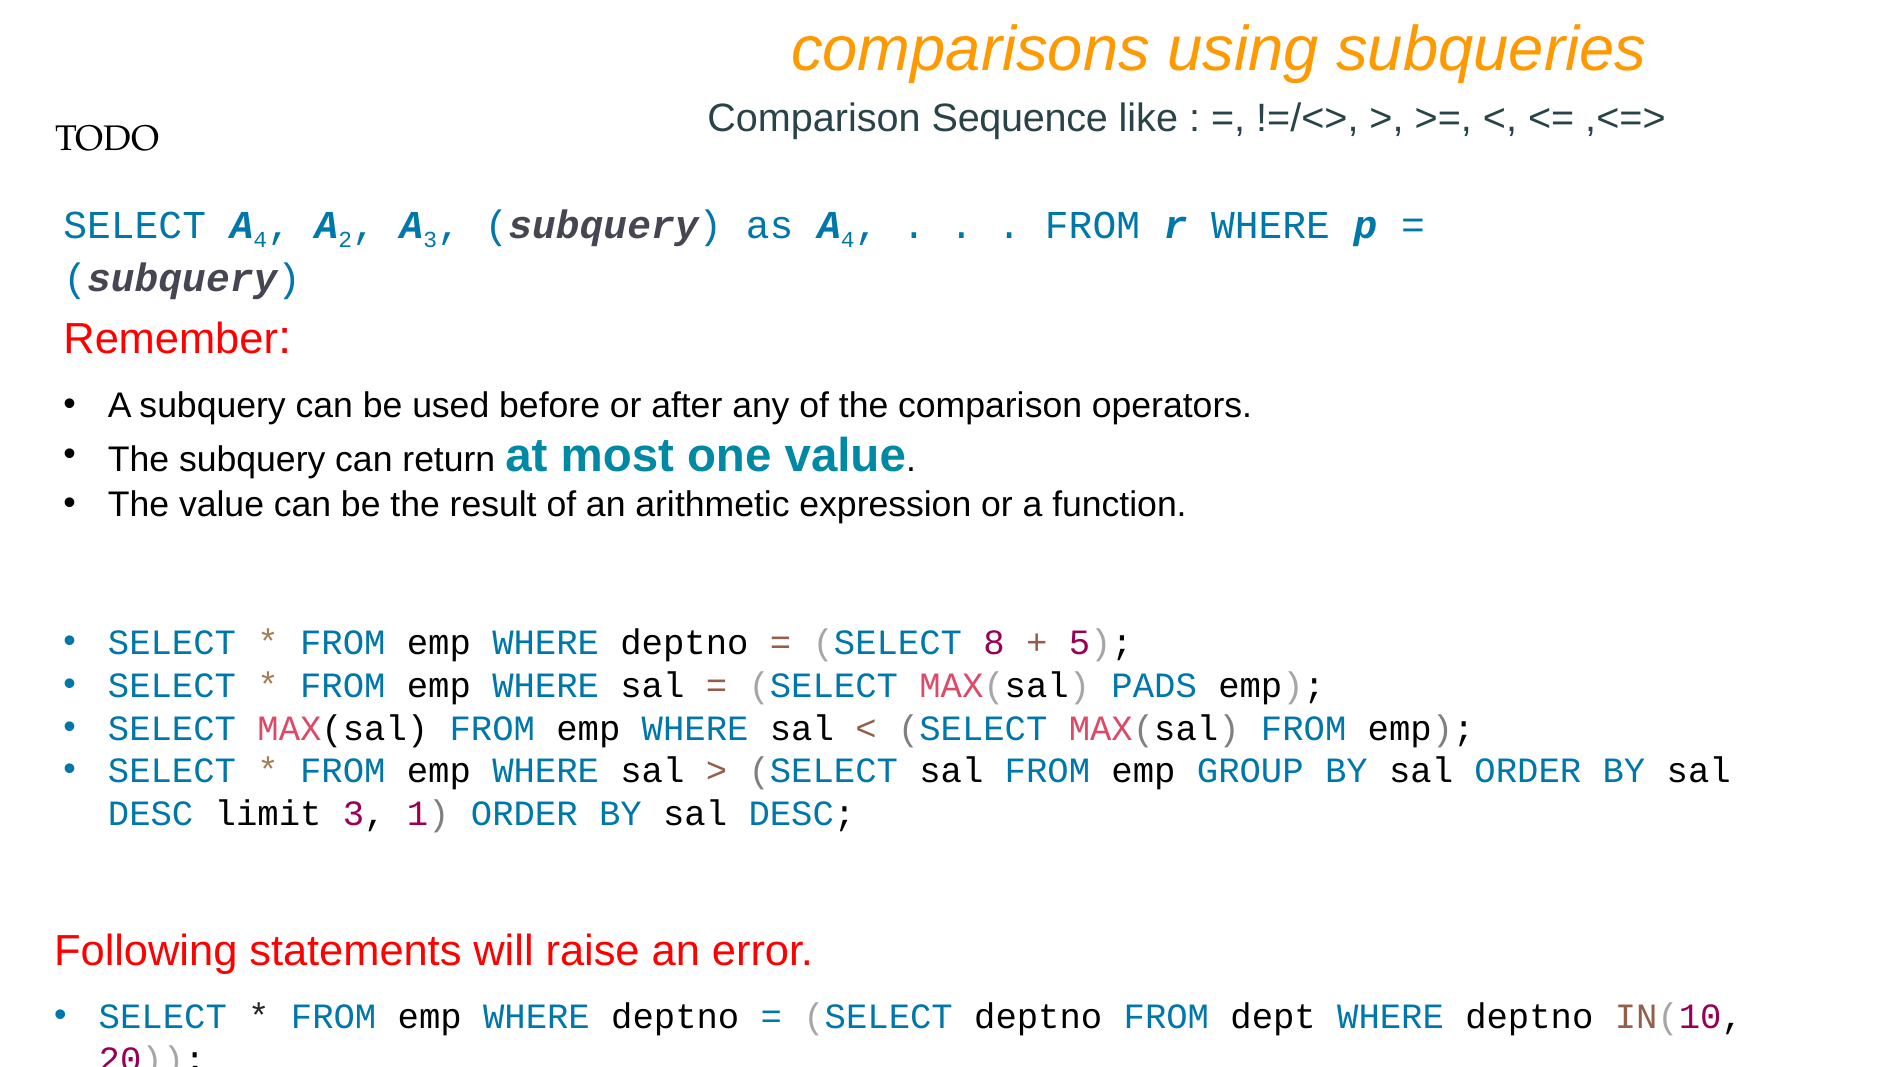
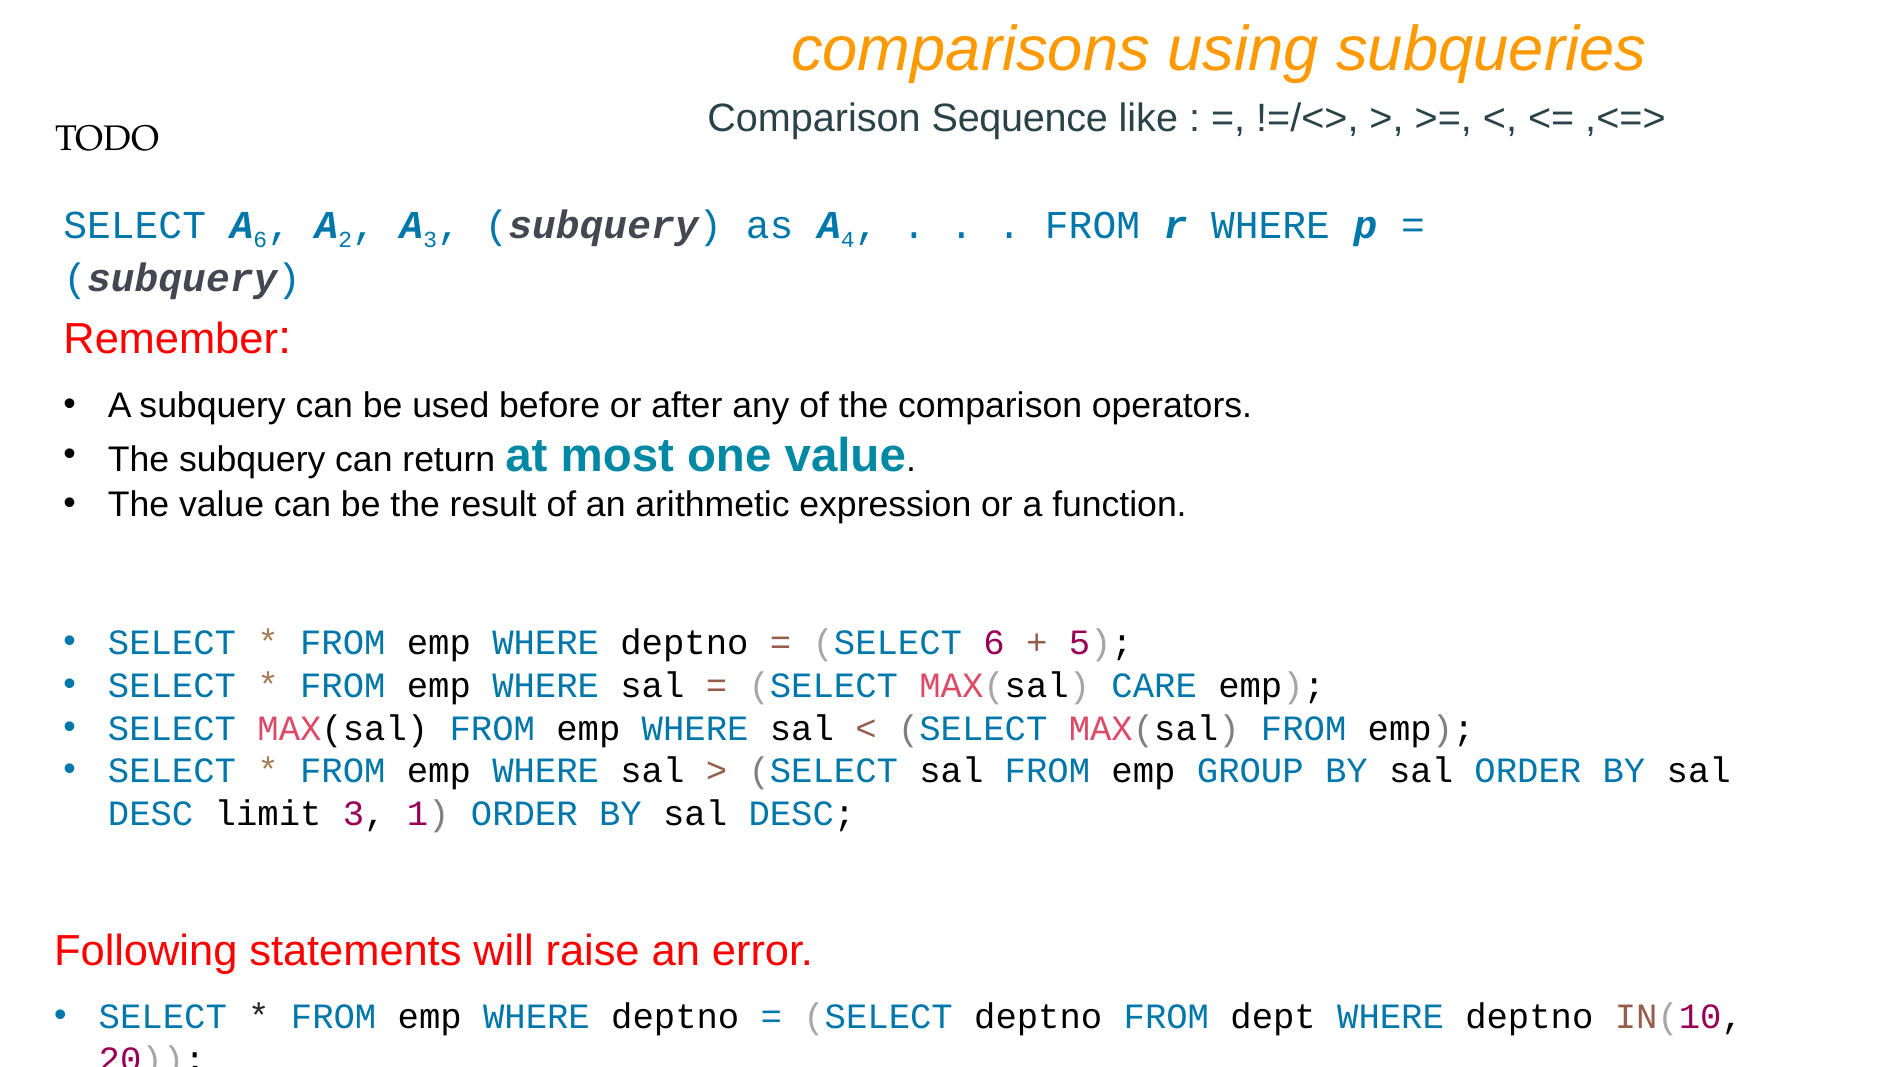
SELECT A 4: 4 -> 6 (260, 240)
SELECT 8: 8 -> 6 (994, 643)
PADS: PADS -> CARE (1154, 686)
